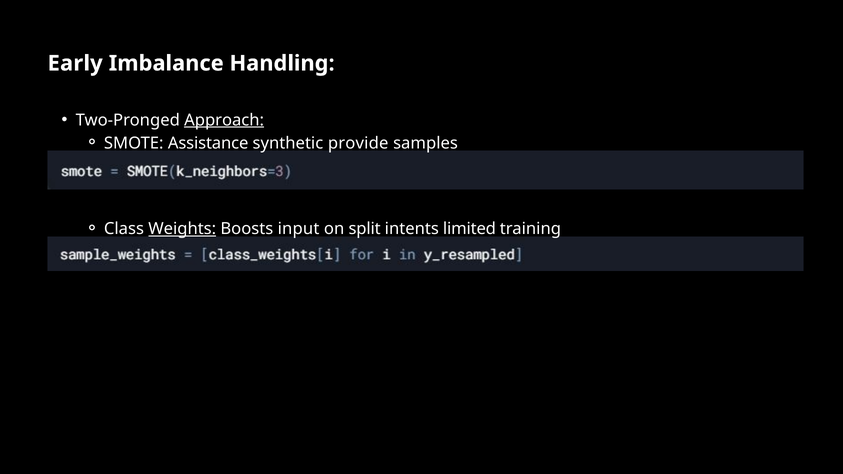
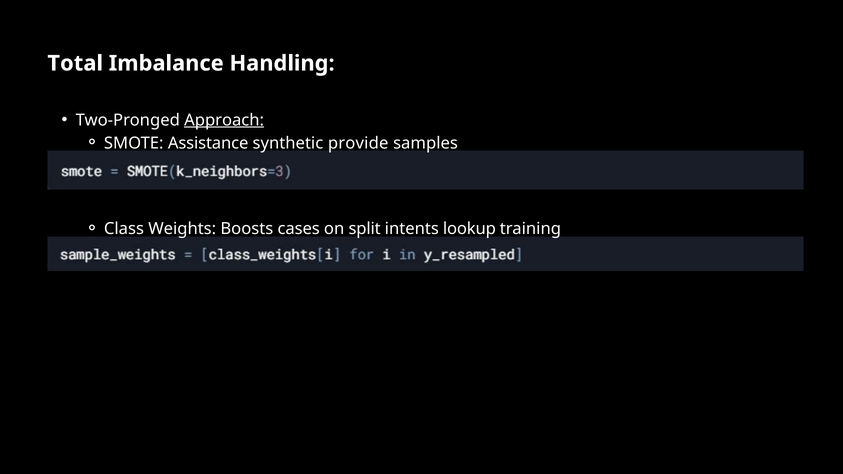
Early: Early -> Total (75, 63)
Weights underline: present -> none (182, 229)
input: input -> cases (299, 229)
limited: limited -> lookup (469, 229)
